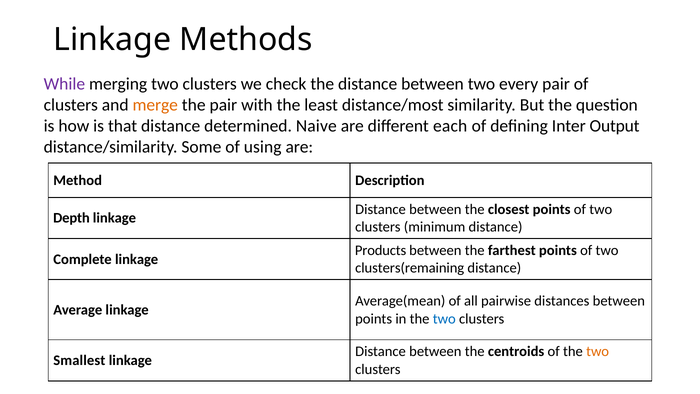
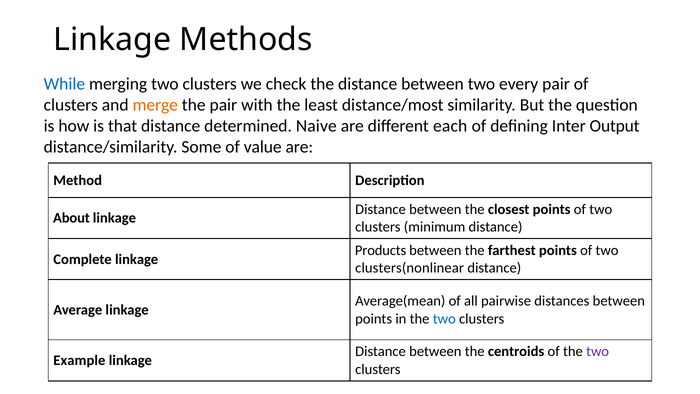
While colour: purple -> blue (64, 84)
using: using -> value (263, 147)
Depth: Depth -> About (71, 218)
clusters(remaining: clusters(remaining -> clusters(nonlinear (410, 268)
two colour: orange -> purple (598, 351)
Smallest: Smallest -> Example (79, 360)
